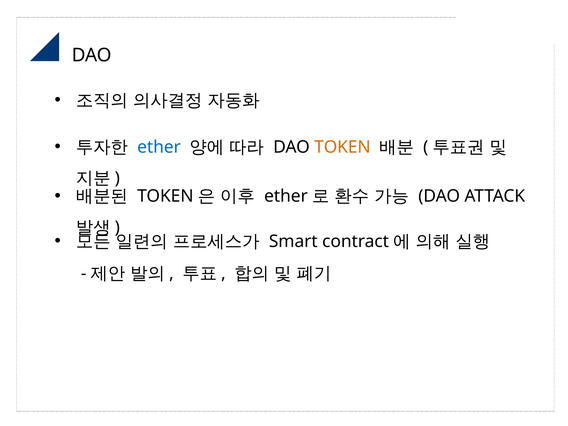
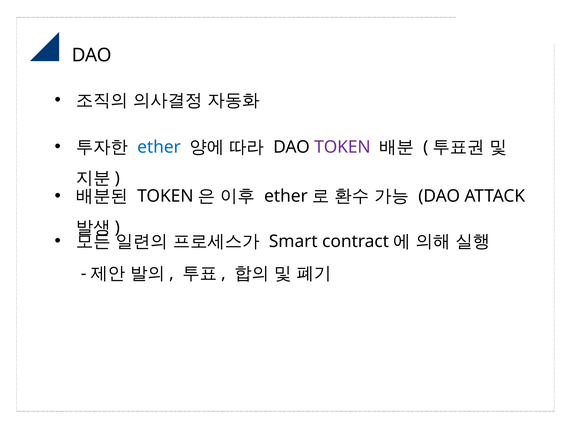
TOKEN colour: orange -> purple (342, 147)
